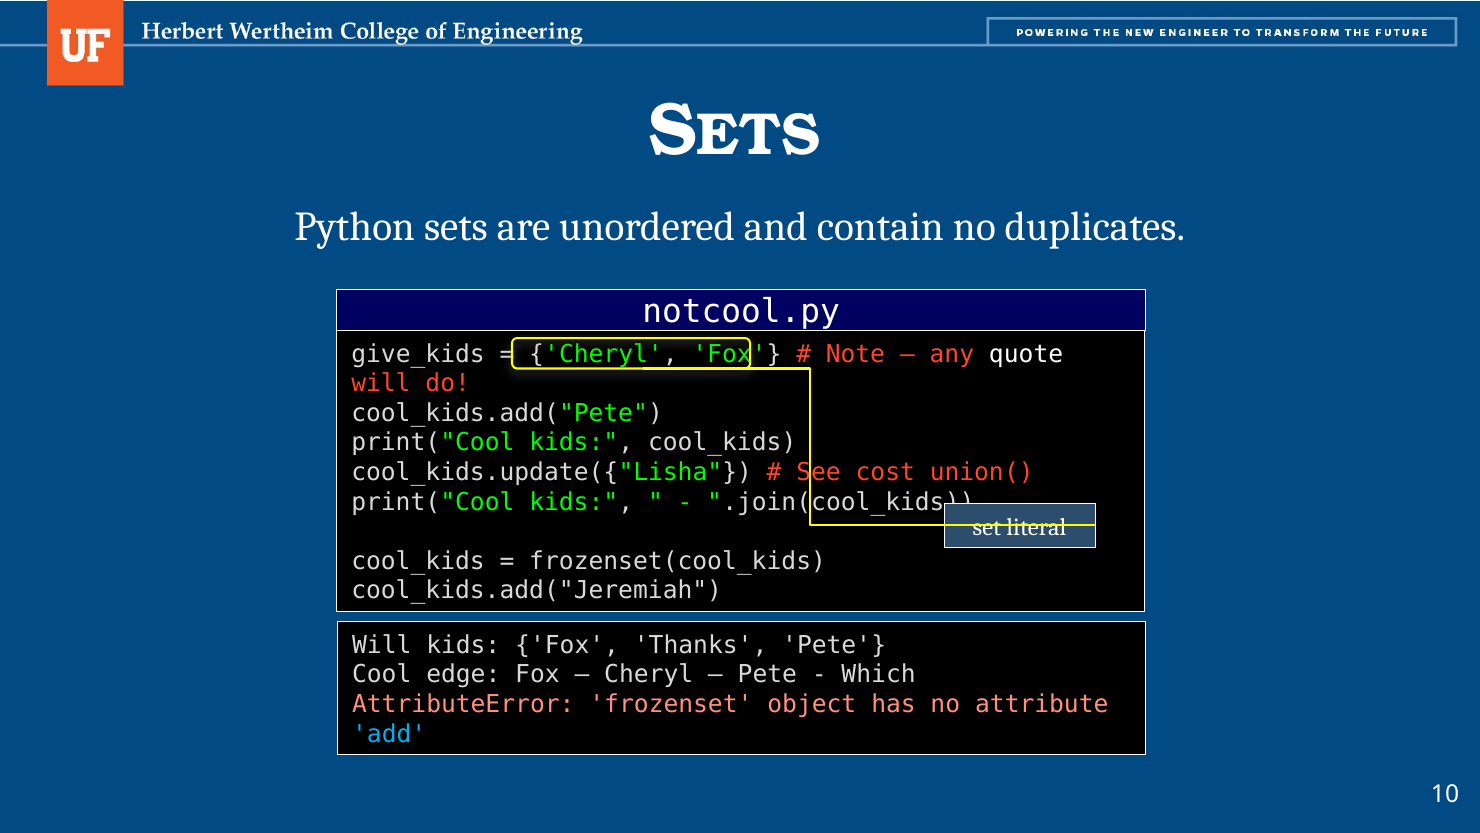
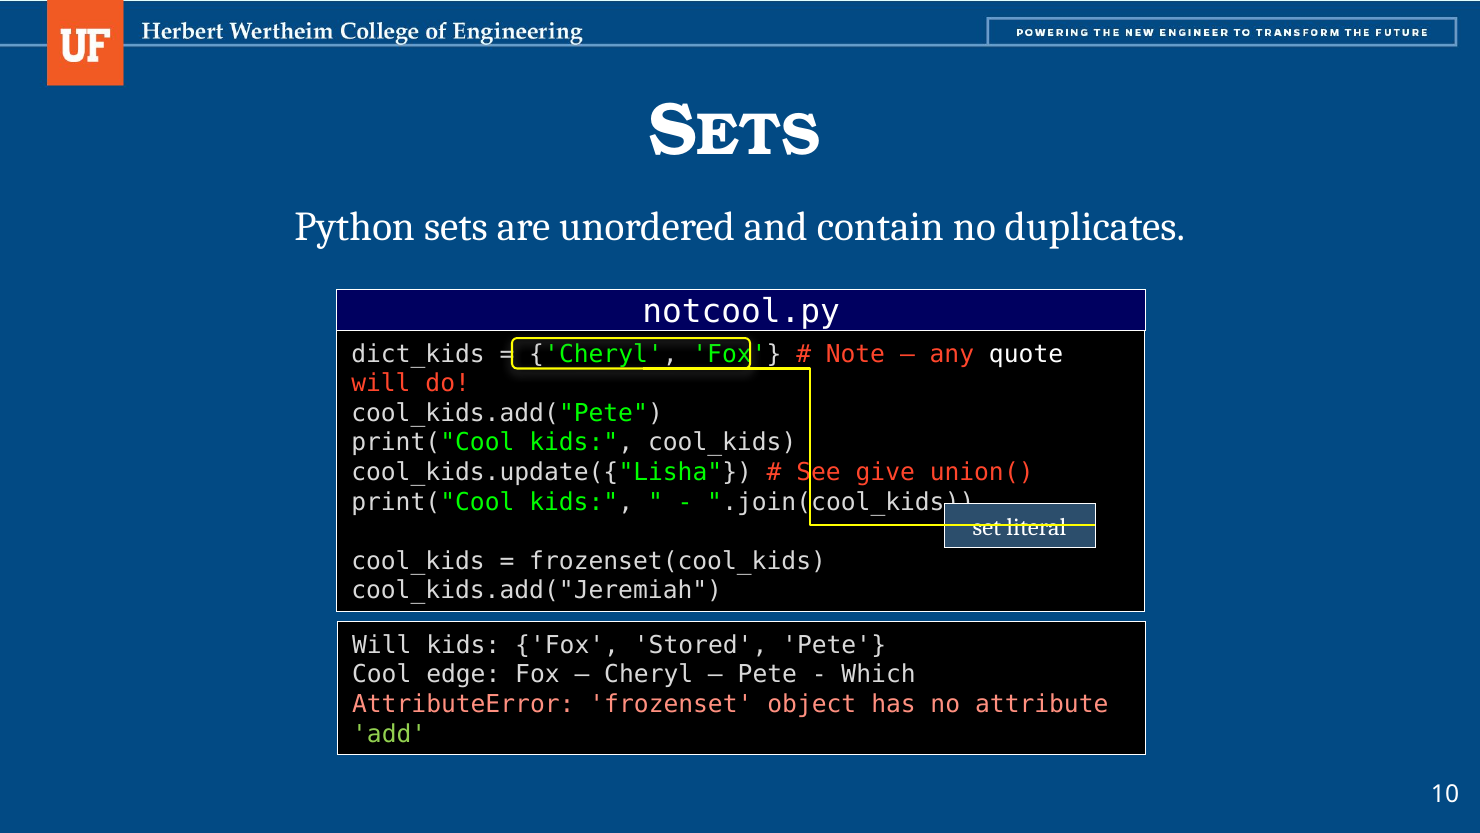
give_kids: give_kids -> dict_kids (418, 354)
cost: cost -> give (885, 472)
Thanks: Thanks -> Stored (701, 645)
add colour: light blue -> light green (389, 733)
